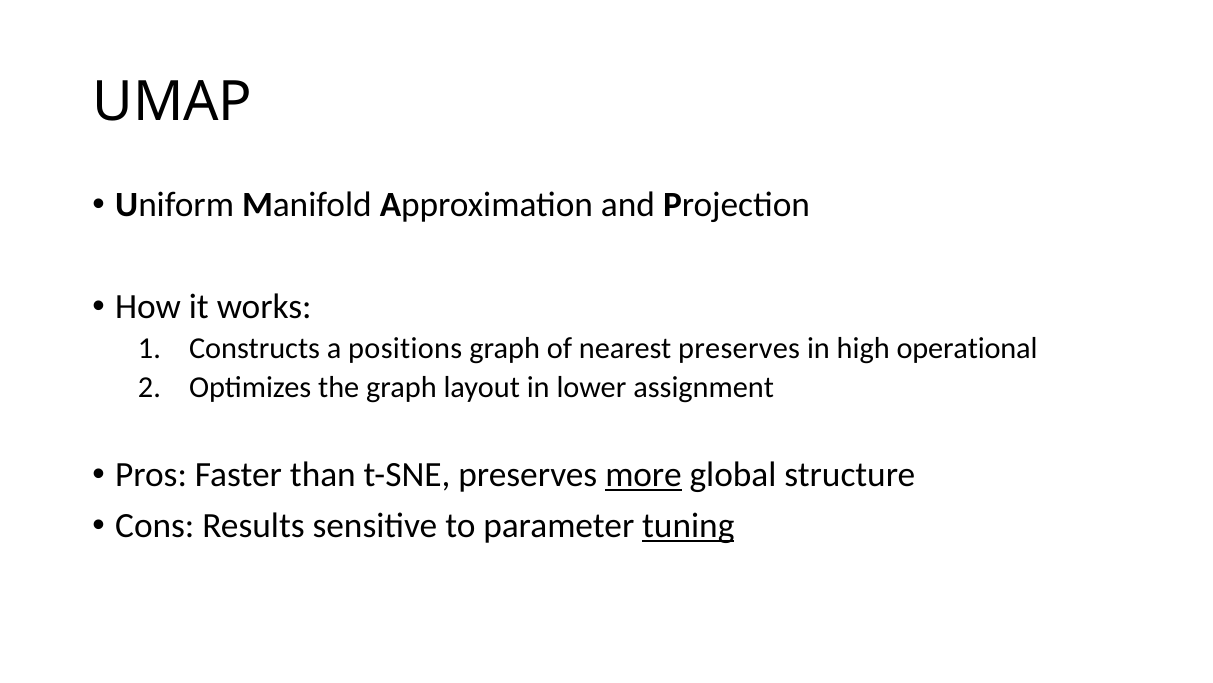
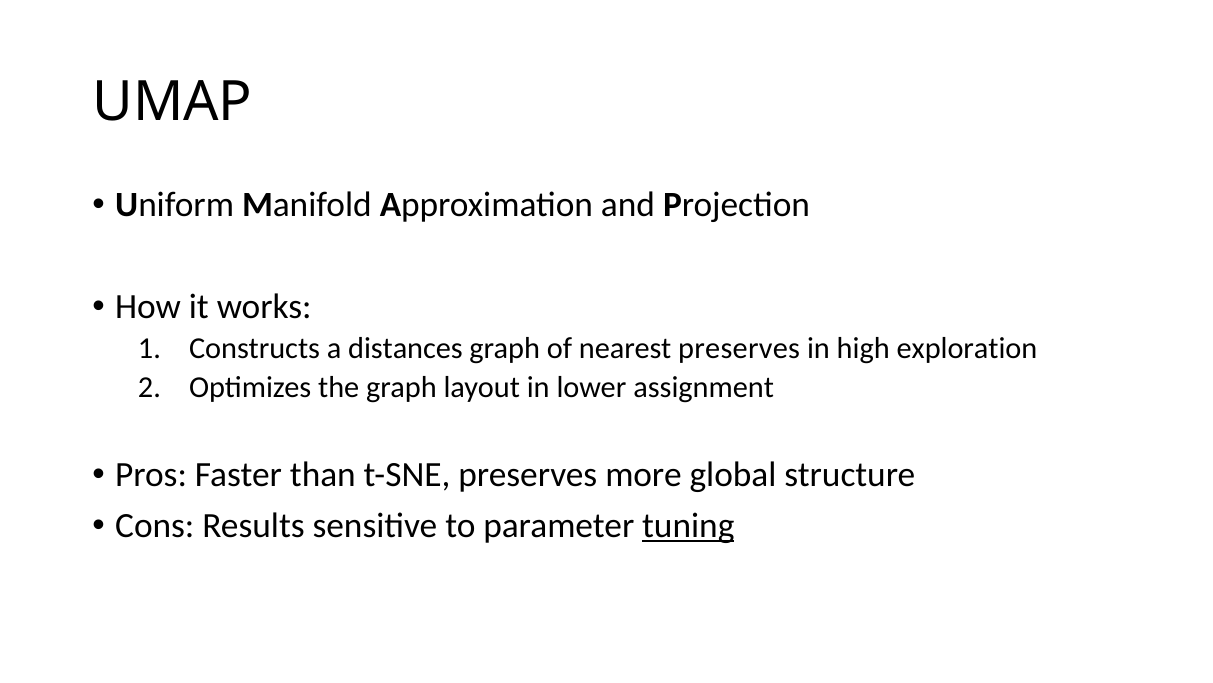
positions: positions -> distances (405, 348)
operational: operational -> exploration (967, 348)
more underline: present -> none (644, 474)
